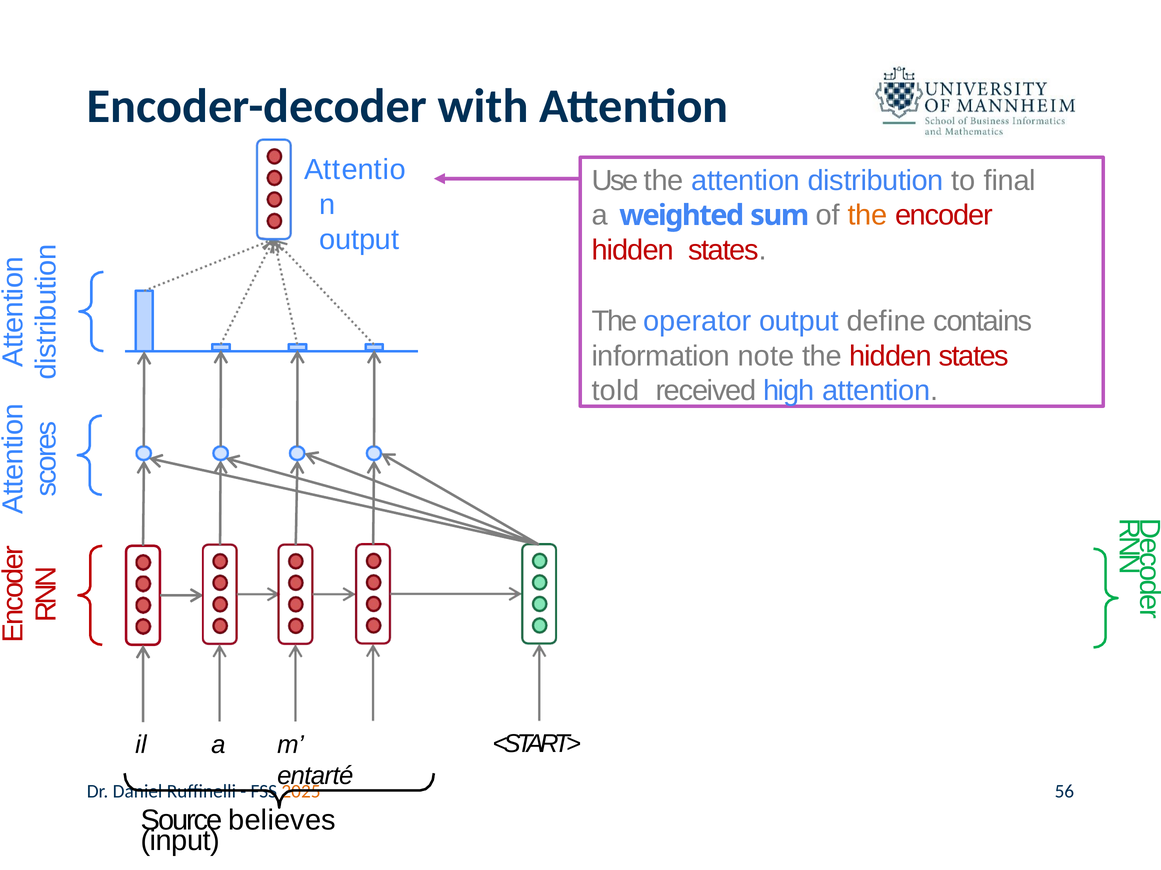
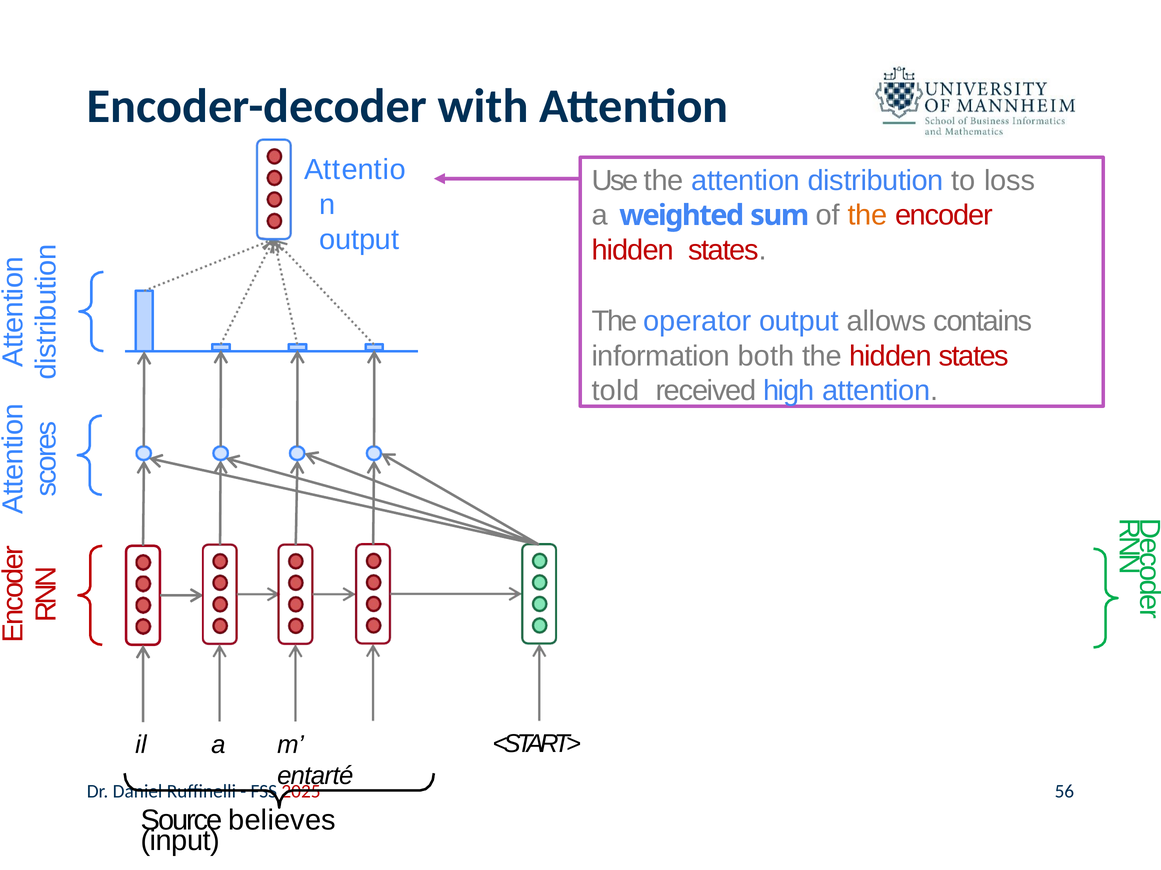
final: final -> loss (1010, 181)
define: define -> allows (886, 322)
note: note -> both (766, 356)
2025 colour: orange -> red (301, 792)
